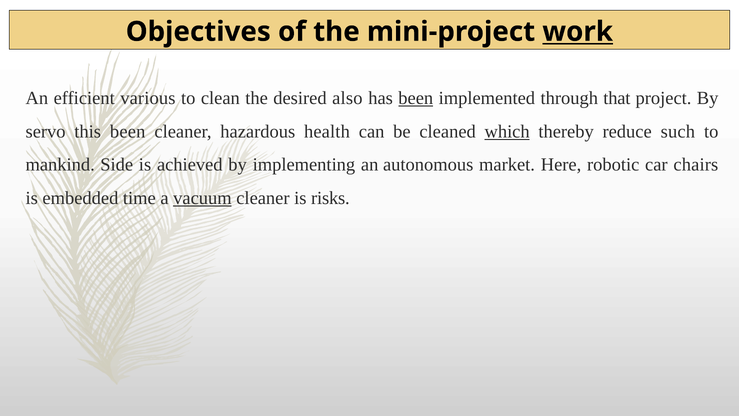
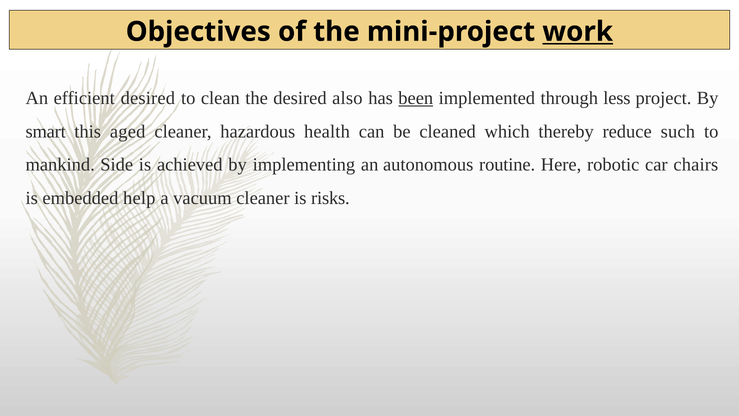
efficient various: various -> desired (148, 98)
that: that -> less (617, 98)
servo: servo -> smart (46, 131)
this been: been -> aged (128, 131)
which underline: present -> none (507, 131)
market: market -> routine (507, 165)
time: time -> help (139, 198)
vacuum underline: present -> none (202, 198)
